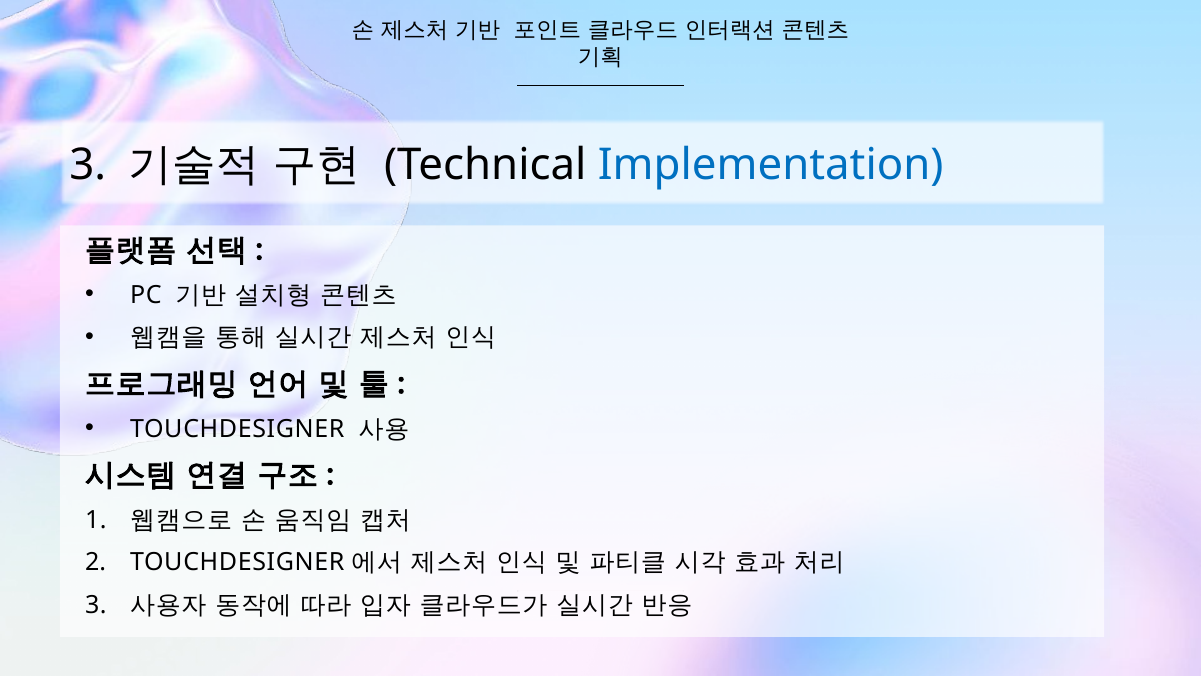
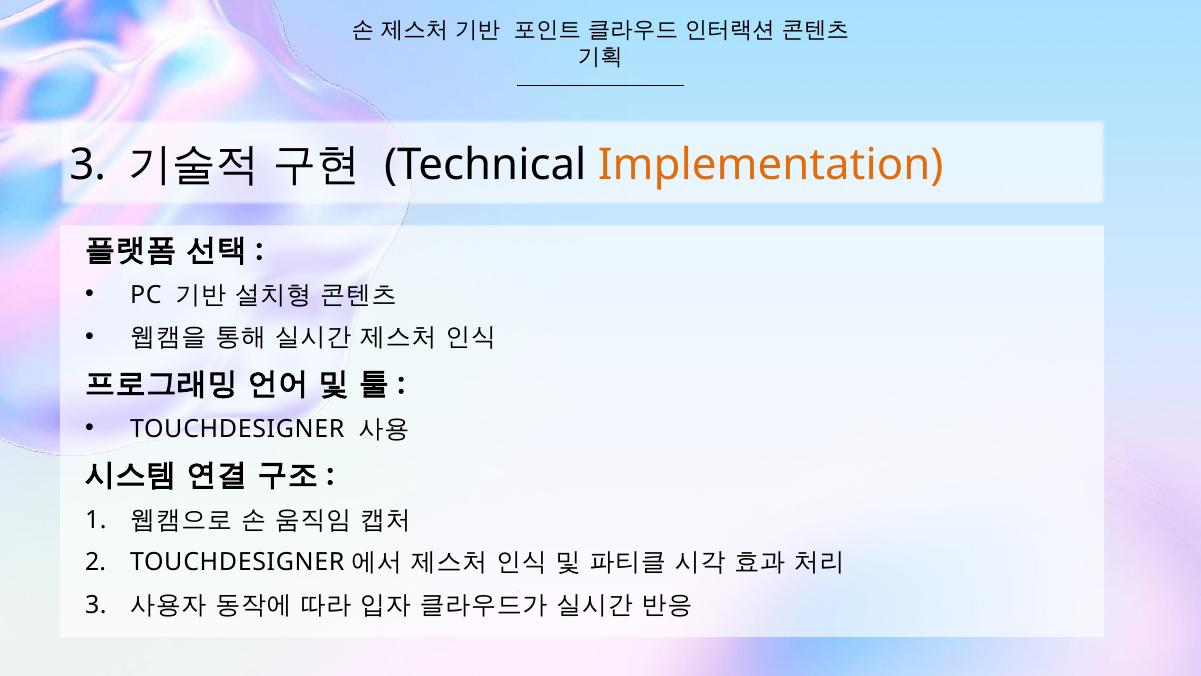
Implementation colour: blue -> orange (771, 165)
